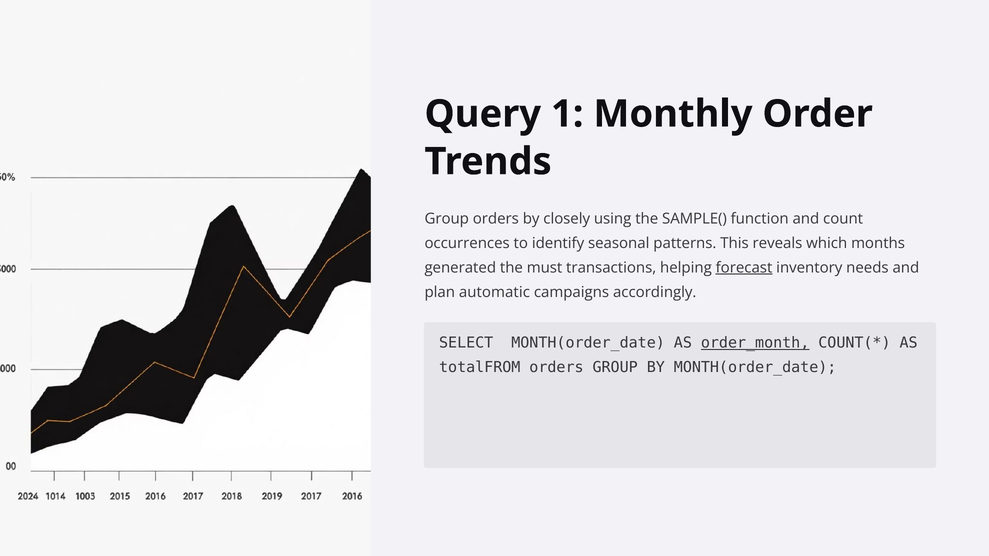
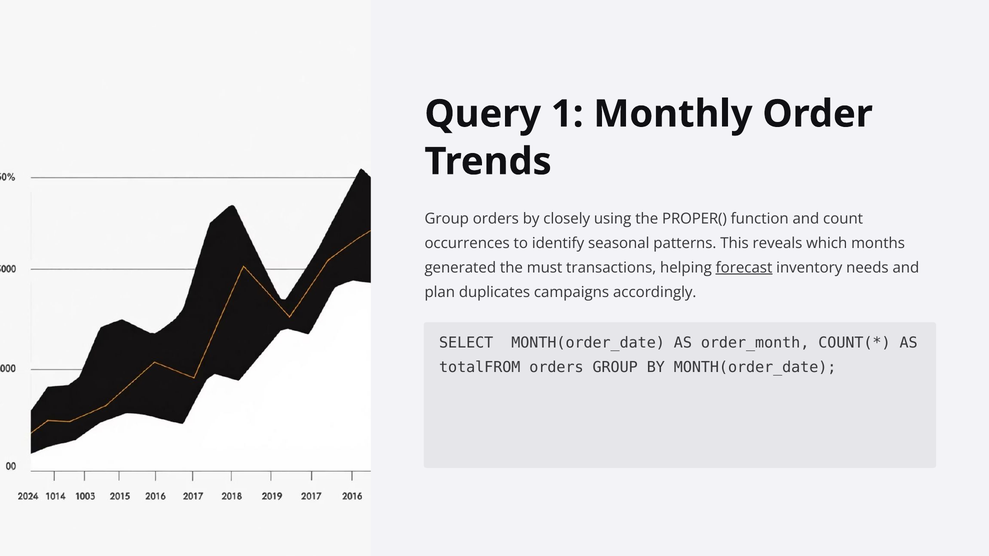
SAMPLE(: SAMPLE( -> PROPER( (694, 219)
automatic: automatic -> duplicates (494, 292)
order_month underline: present -> none (755, 343)
